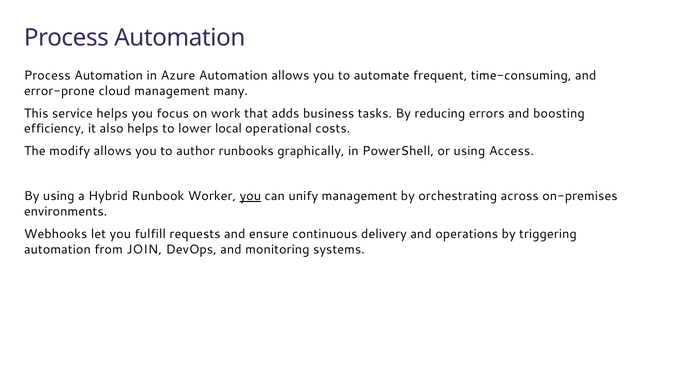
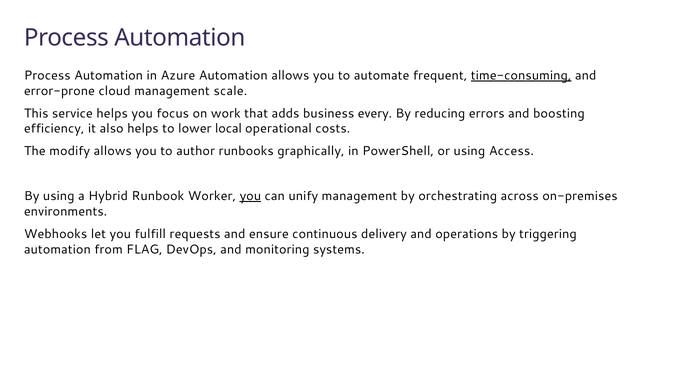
time-consuming underline: none -> present (521, 76)
many: many -> scale (230, 91)
tasks: tasks -> every (375, 113)
JOIN: JOIN -> FLAG (144, 249)
